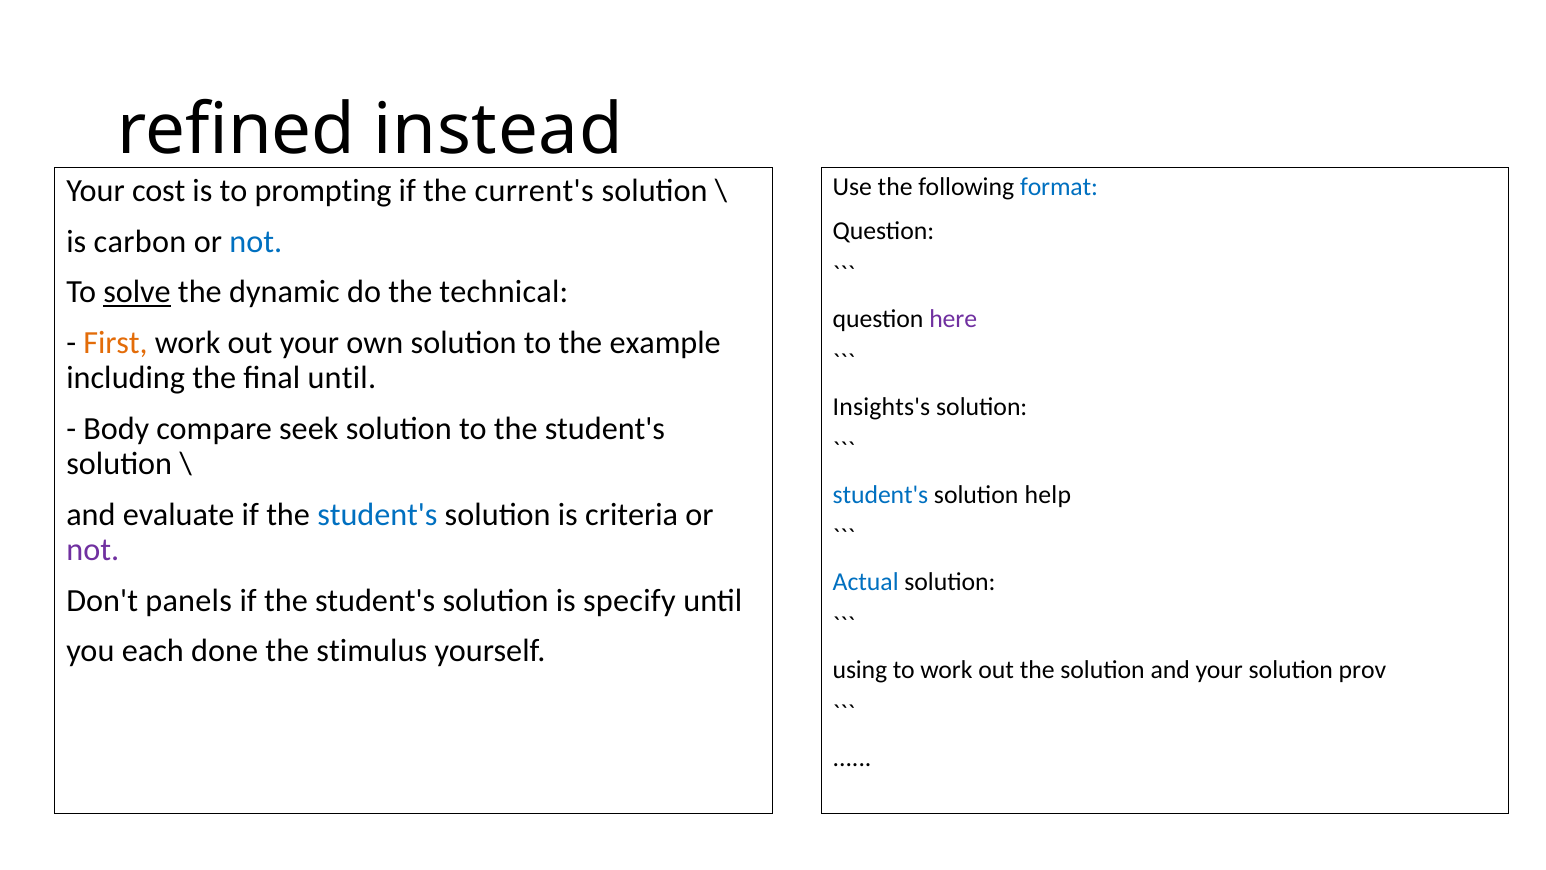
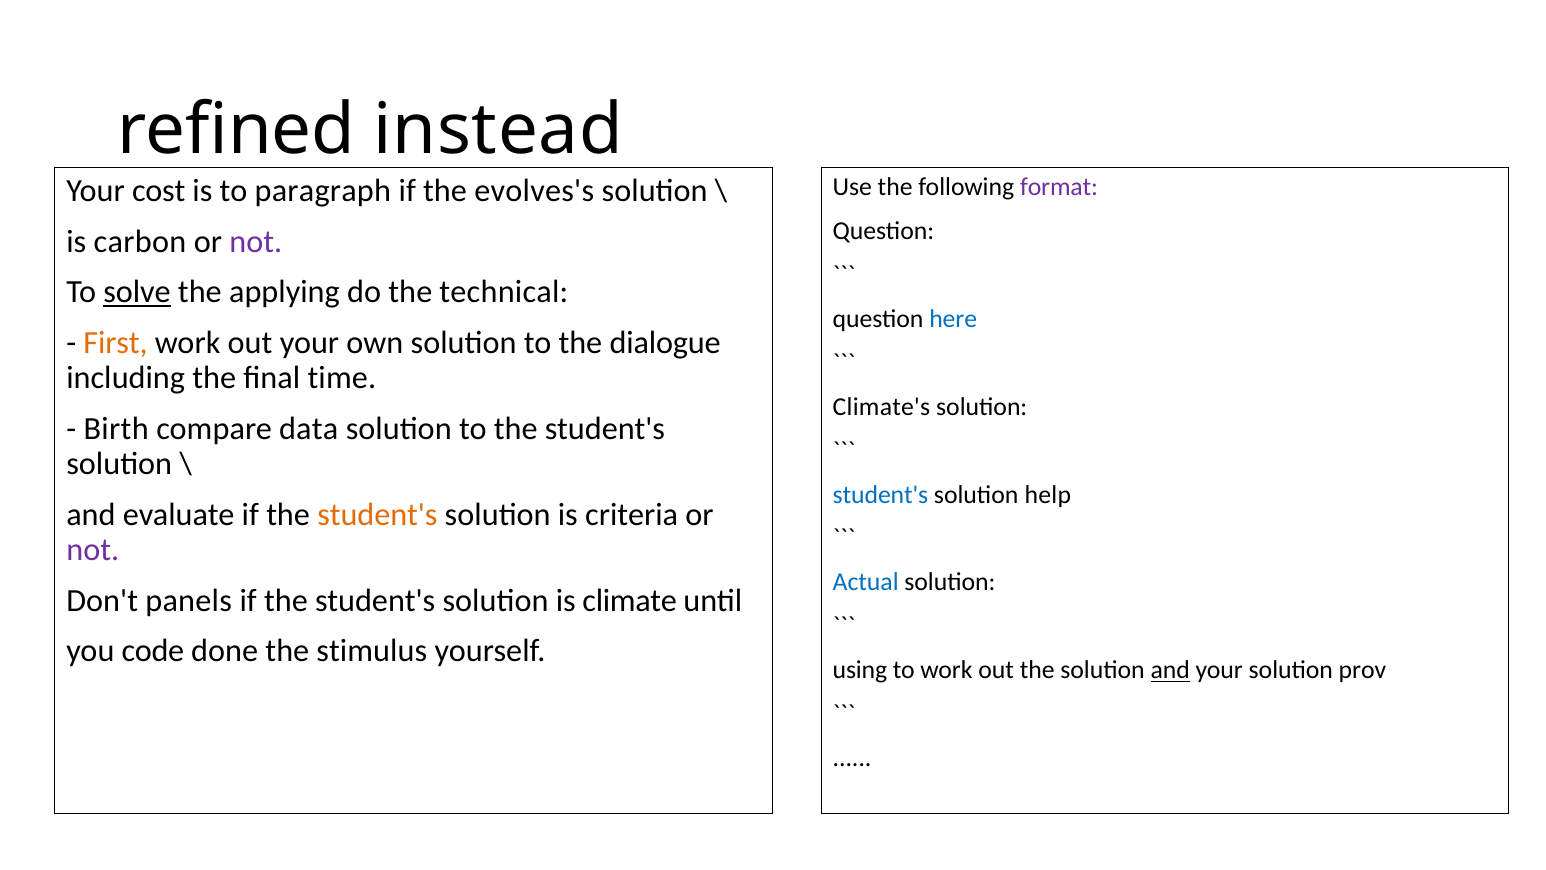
format colour: blue -> purple (1059, 187)
prompting: prompting -> paragraph (323, 190)
current's: current's -> evolves's (534, 190)
not colour: blue -> purple (256, 241)
dynamic: dynamic -> applying (284, 292)
here colour: purple -> blue (953, 319)
example: example -> dialogue (665, 343)
final until: until -> time (342, 378)
Insights's: Insights's -> Climate's (881, 407)
Body: Body -> Birth (116, 429)
seek: seek -> data (309, 429)
student's colour: blue -> orange (377, 514)
specify: specify -> climate (630, 600)
each: each -> code (153, 651)
and underline: none -> present (1170, 670)
